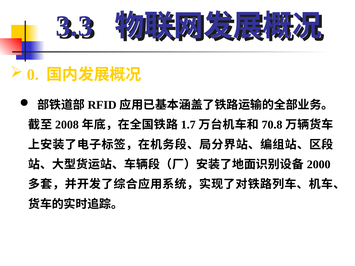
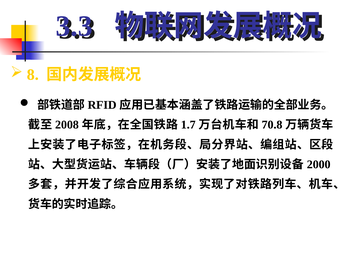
0: 0 -> 8 (33, 75)
